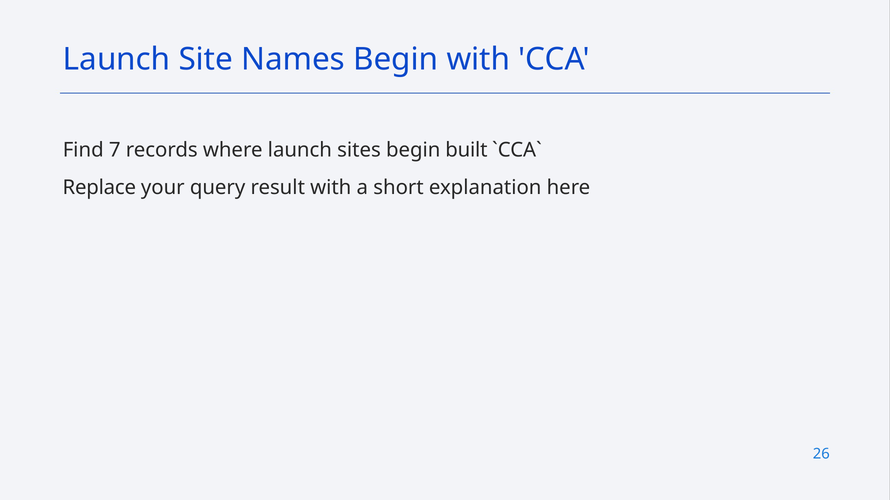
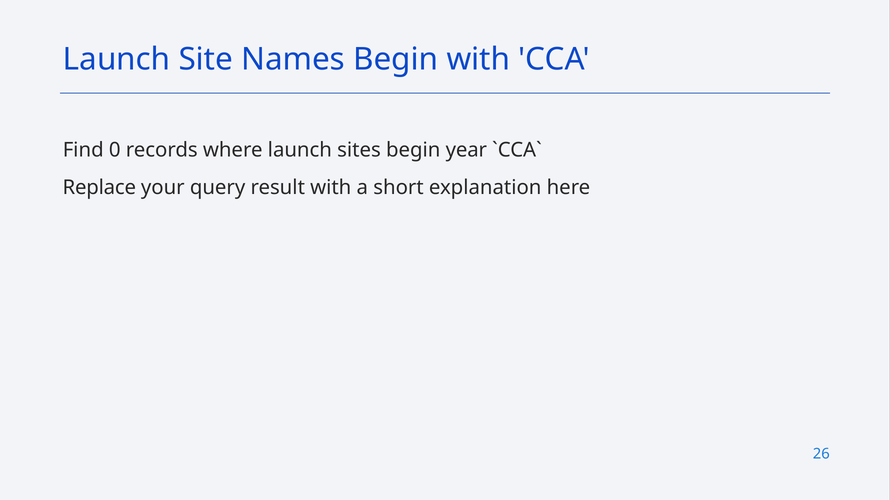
7: 7 -> 0 (115, 150)
built: built -> year (466, 150)
